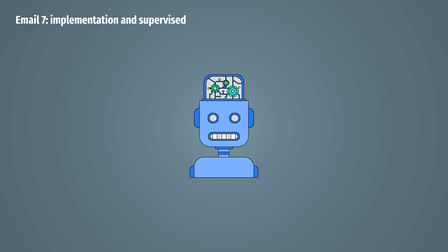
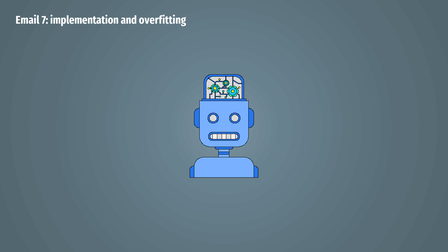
supervised: supervised -> overfitting (162, 20)
